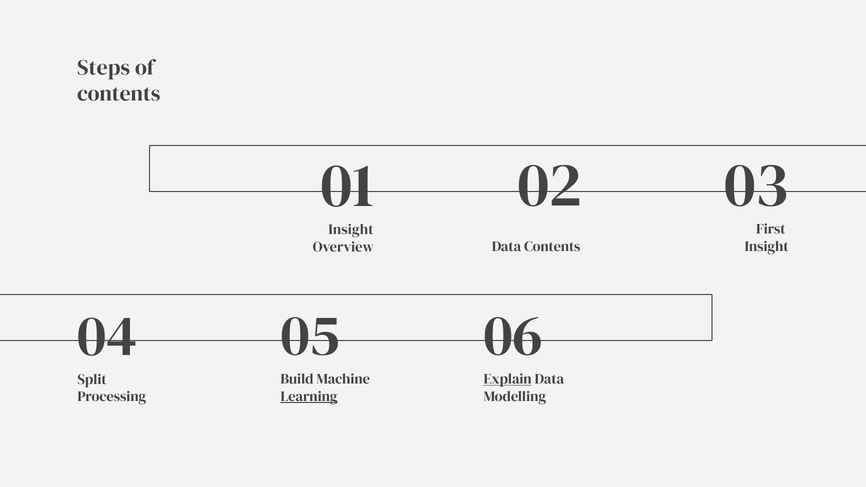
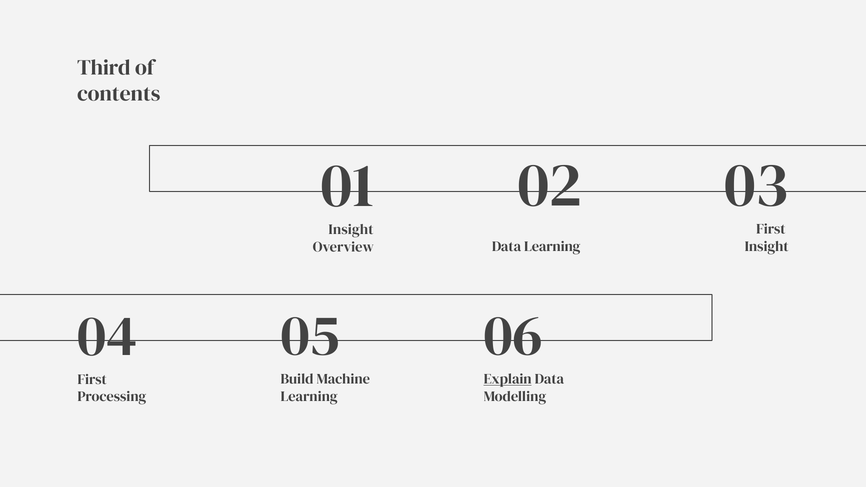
Steps: Steps -> Third (104, 68)
Data Contents: Contents -> Learning (552, 247)
Split: Split -> First (92, 380)
Learning underline: present -> none (309, 396)
